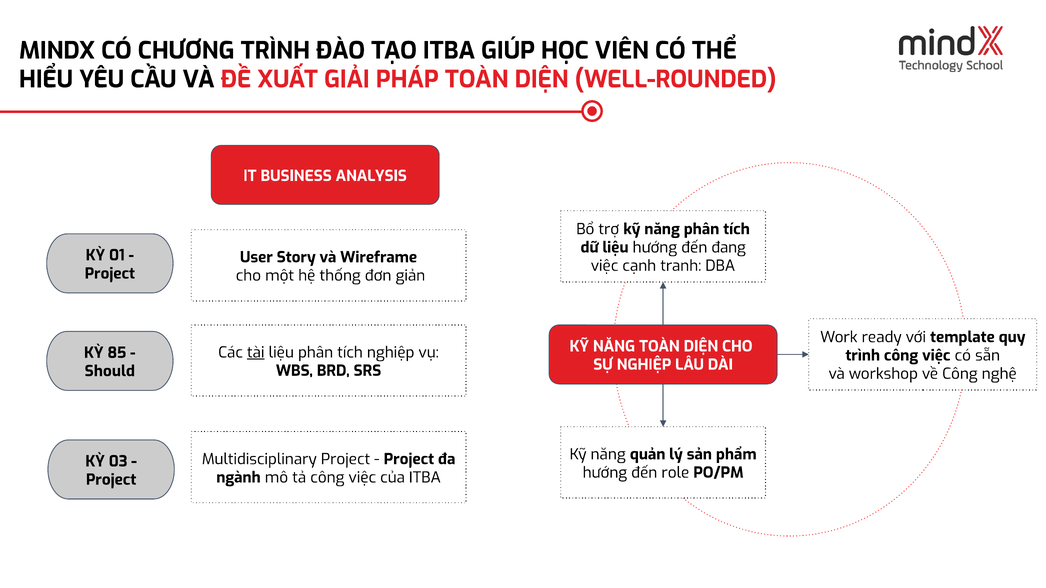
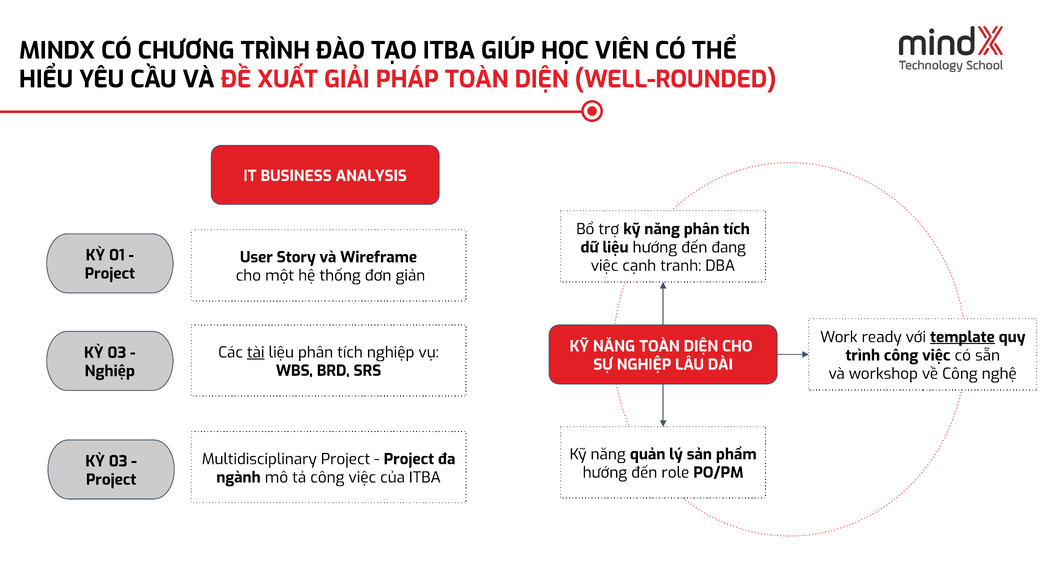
template underline: none -> present (962, 337)
85: 85 -> 03 (117, 353)
Should: Should -> Nghiệp (110, 371)
